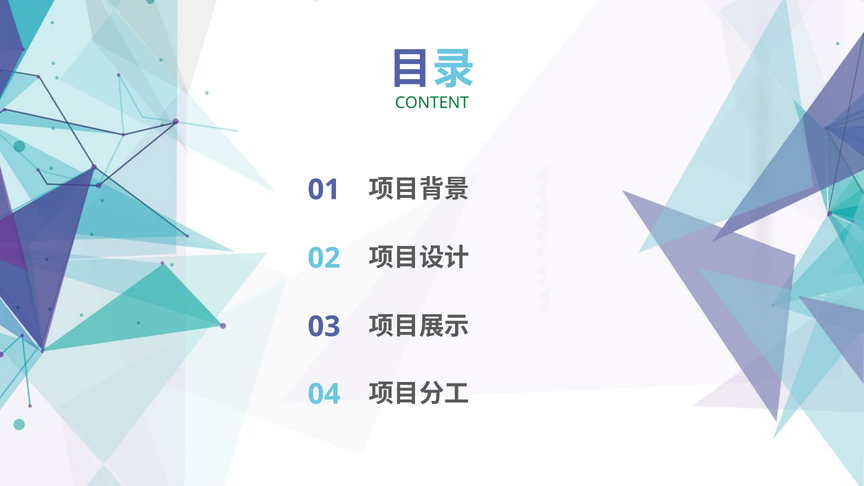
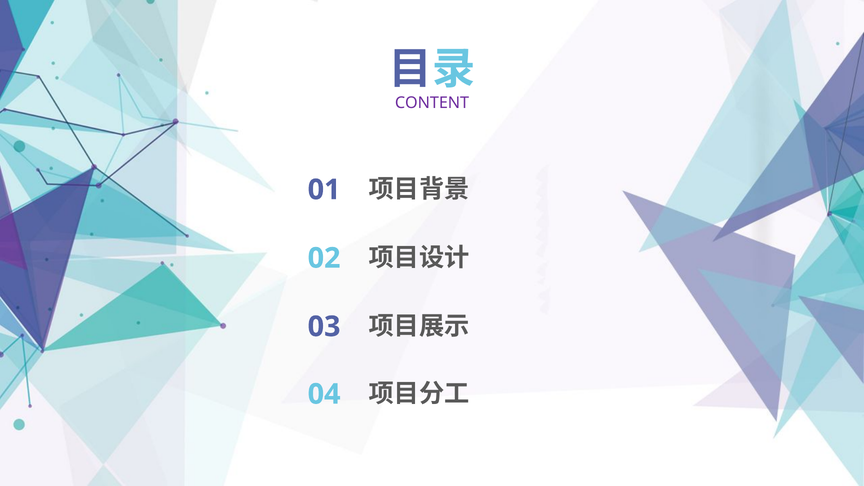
CONTENT colour: green -> purple (432, 103)
